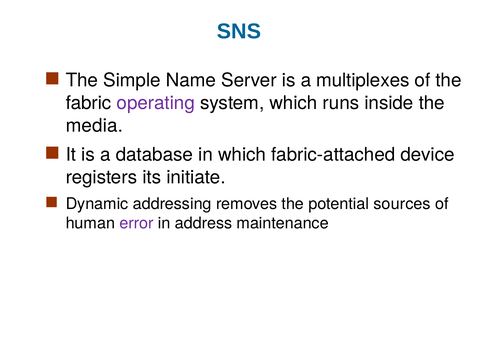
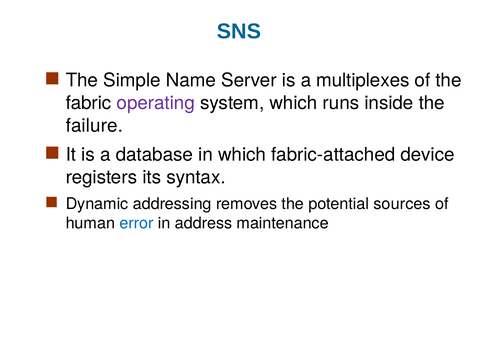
media: media -> failure (94, 126)
initiate: initiate -> syntax (196, 177)
error colour: purple -> blue (136, 223)
